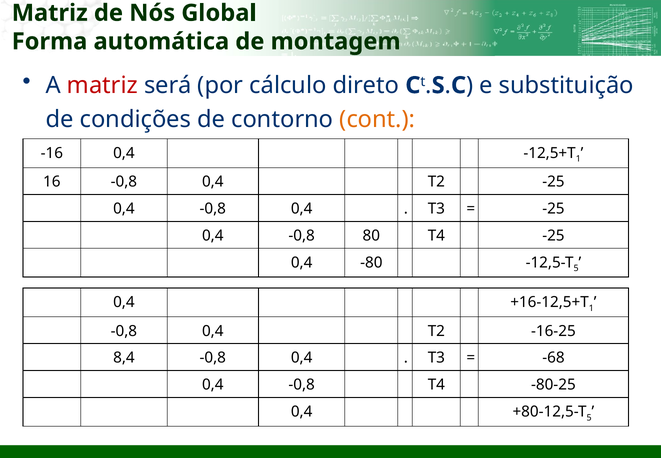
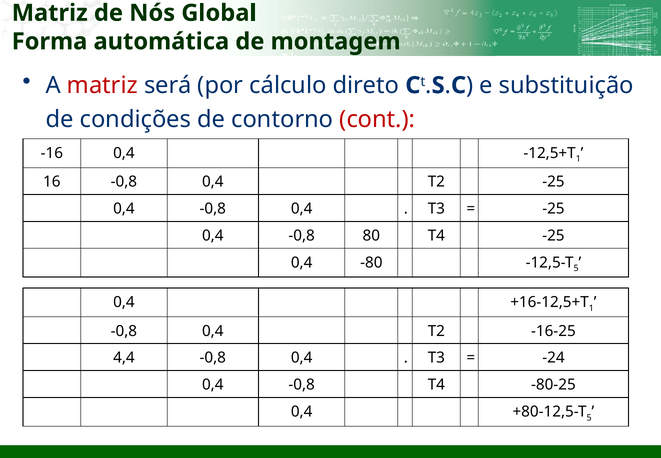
cont colour: orange -> red (377, 119)
8,4: 8,4 -> 4,4 (124, 358)
-68: -68 -> -24 (553, 358)
